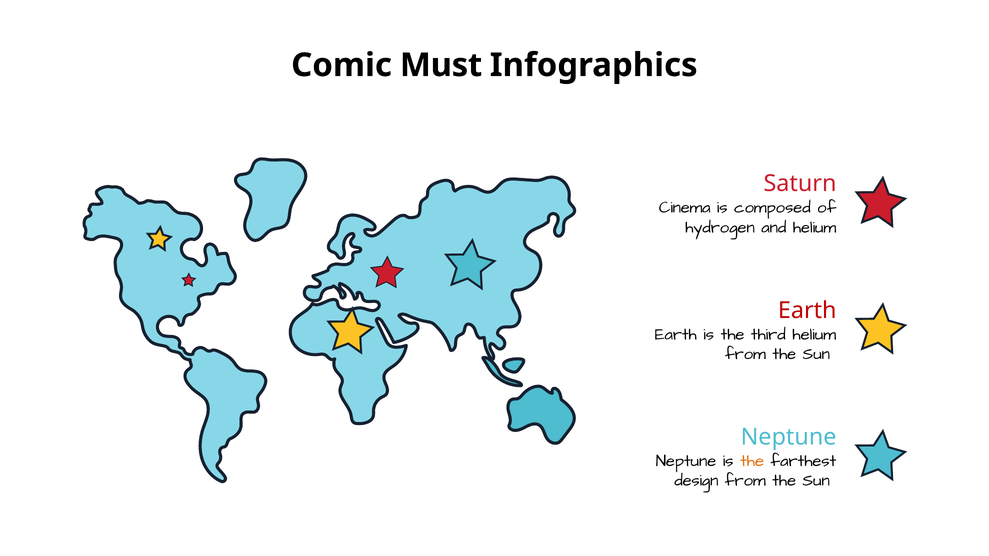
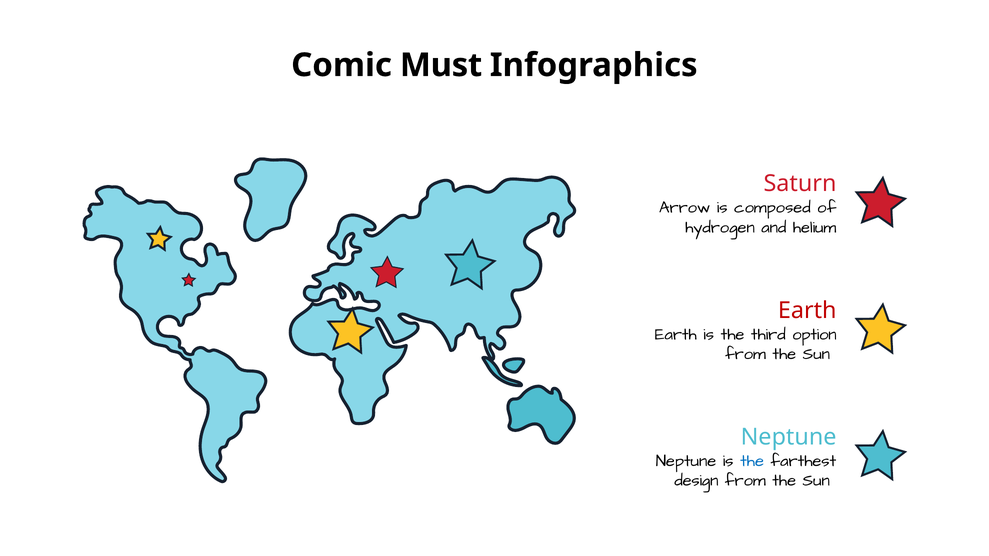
Cinema: Cinema -> Arrow (685, 208)
third helium: helium -> option (814, 334)
the colour: orange -> blue (752, 461)
